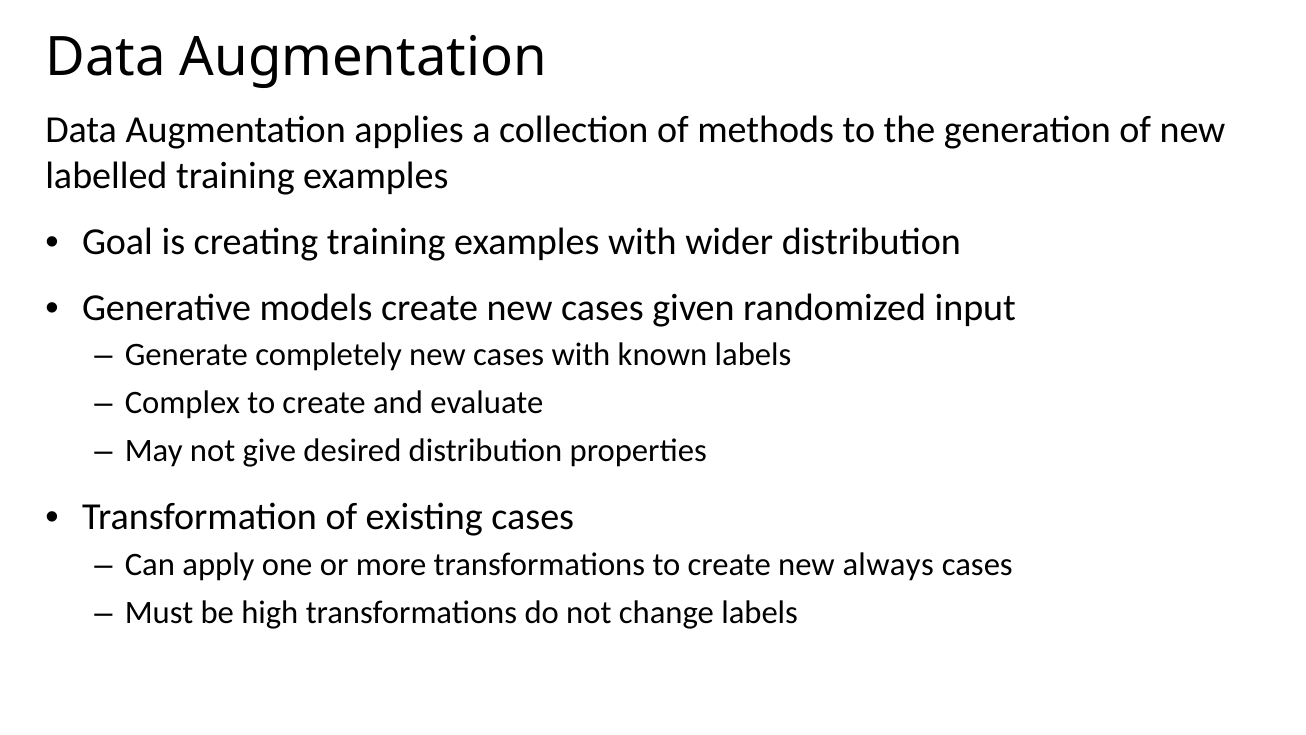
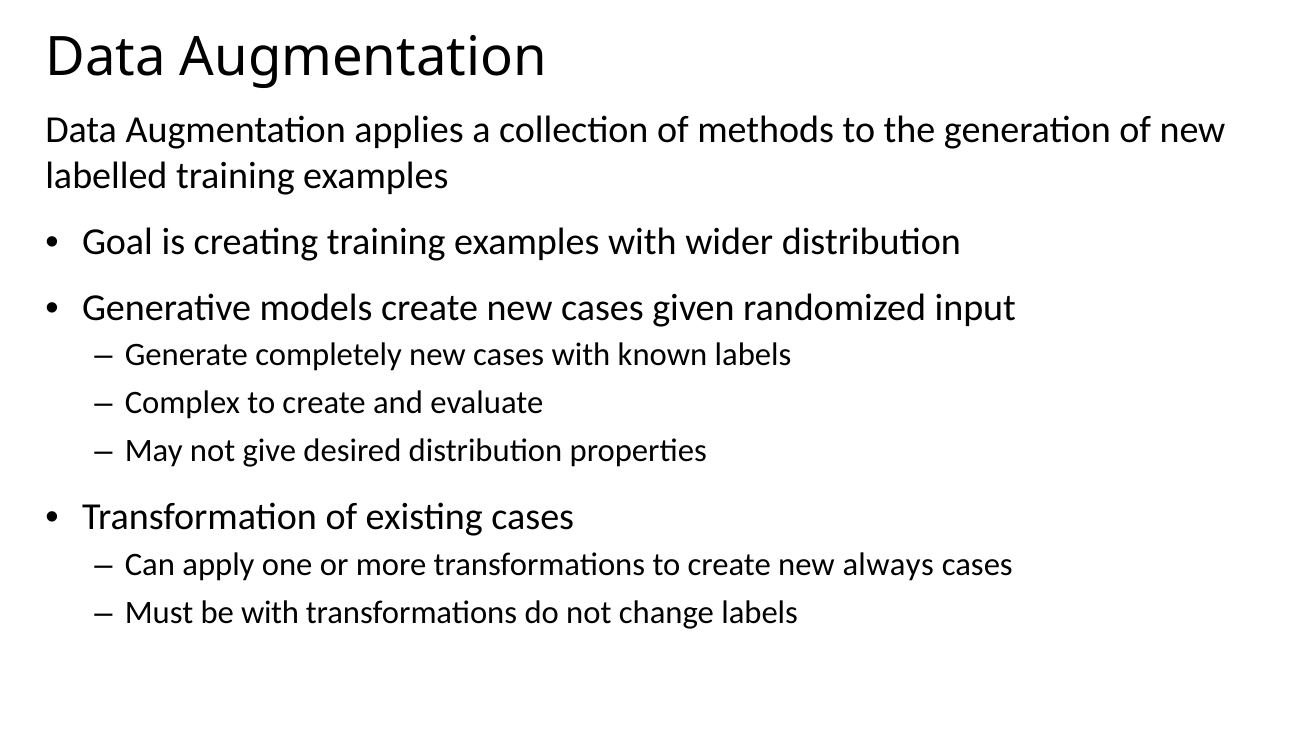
be high: high -> with (270, 612)
